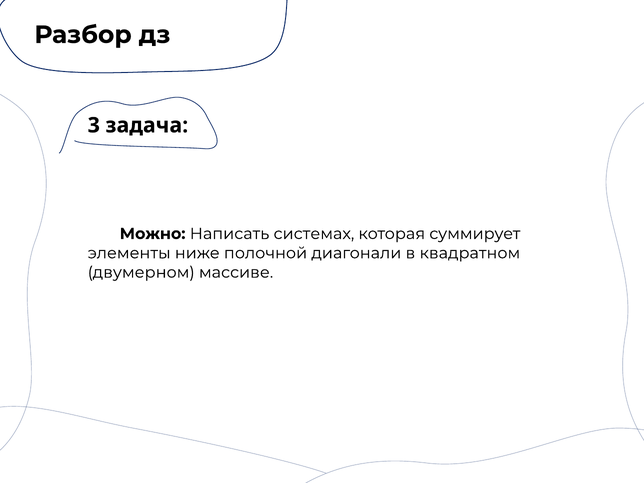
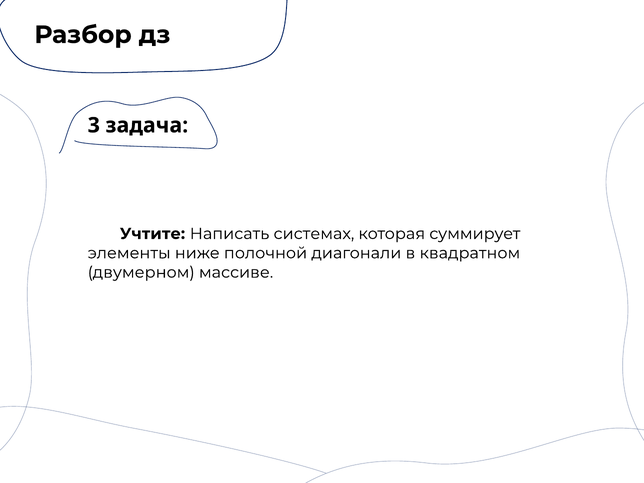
Можно: Можно -> Учтите (152, 234)
